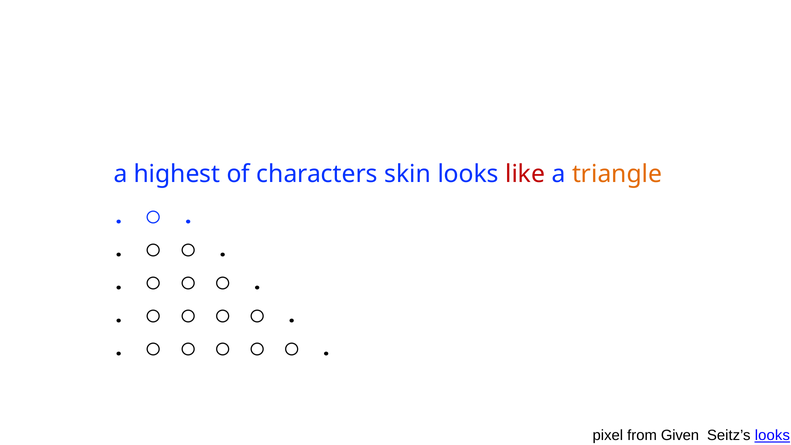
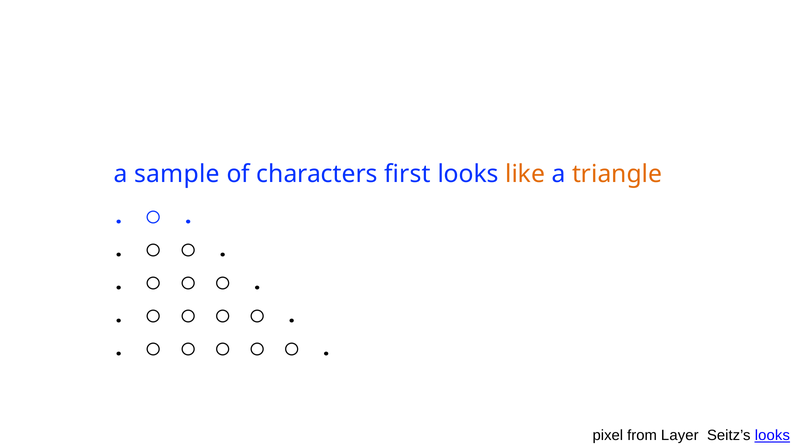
highest: highest -> sample (177, 174)
skin: skin -> first (407, 174)
like colour: red -> orange (525, 174)
Given: Given -> Layer (680, 435)
